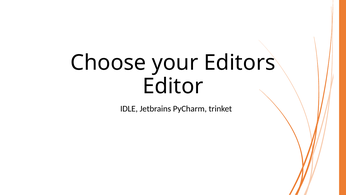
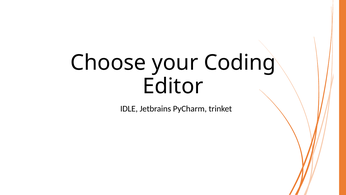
Editors: Editors -> Coding (240, 63)
